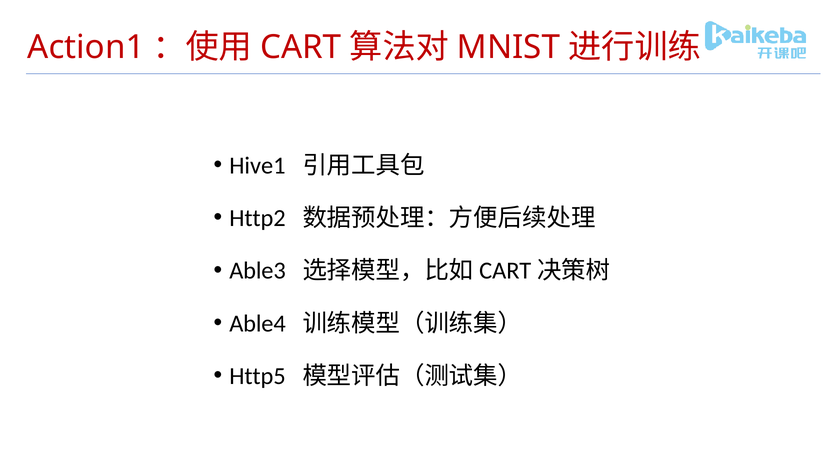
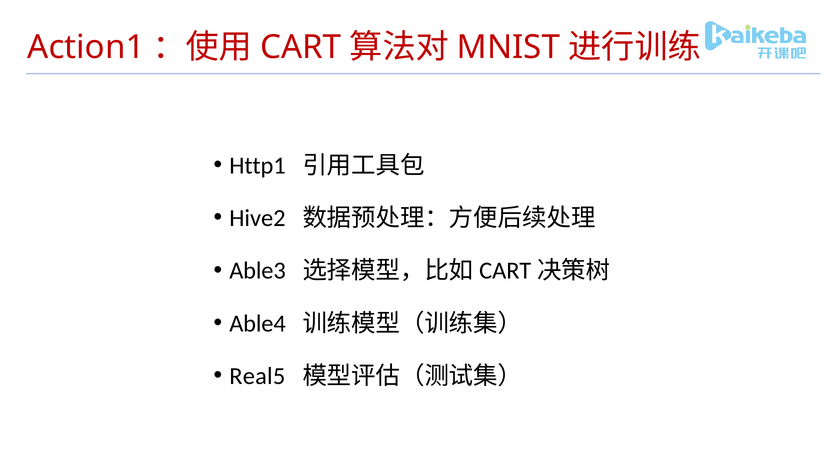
Hive1: Hive1 -> Http1 (257, 165)
Http2: Http2 -> Hive2 (257, 218)
Http5: Http5 -> Real5 (257, 376)
